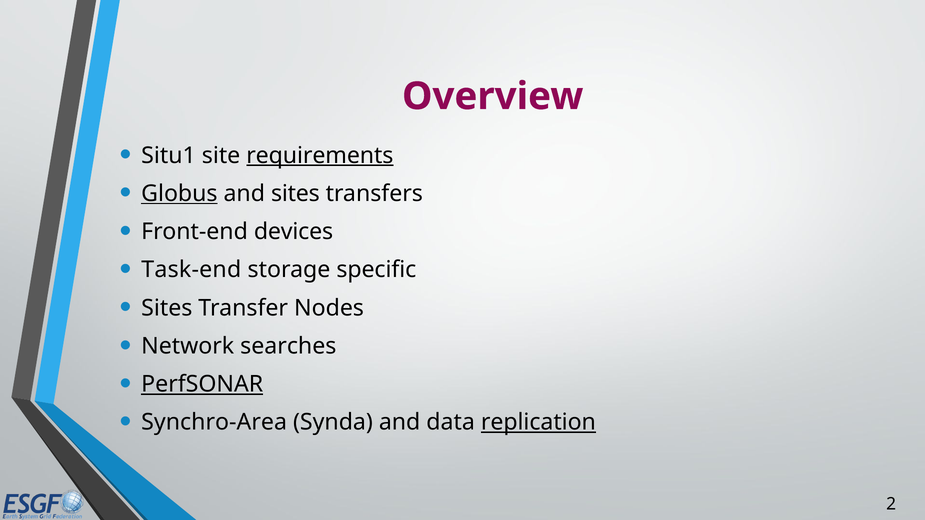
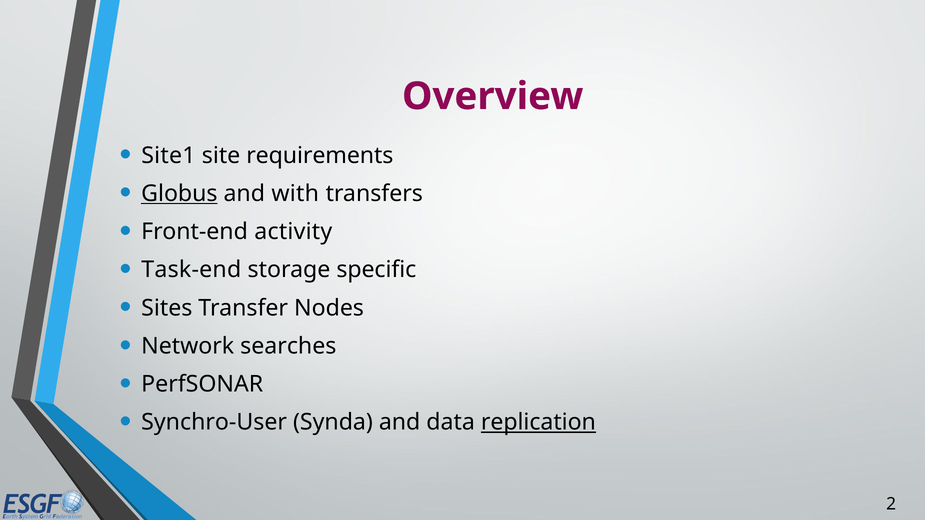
Situ1: Situ1 -> Site1 (168, 155)
requirements underline: present -> none (320, 155)
and sites: sites -> with (295, 194)
devices: devices -> activity (293, 232)
PerfSONAR underline: present -> none (202, 384)
Synchro-Area: Synchro-Area -> Synchro-User (214, 423)
